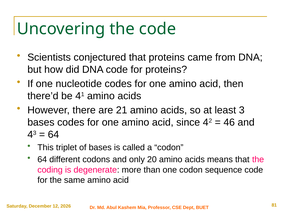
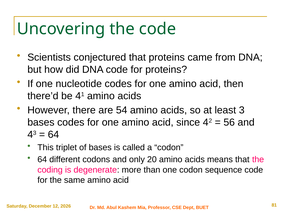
21: 21 -> 54 (122, 110)
46: 46 -> 56 (229, 122)
